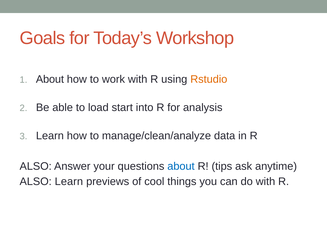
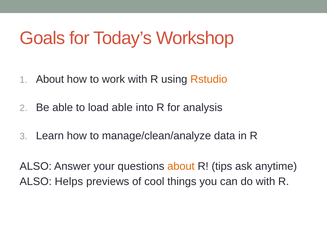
load start: start -> able (122, 108)
about colour: blue -> orange (181, 166)
ALSO Learn: Learn -> Helps (69, 182)
